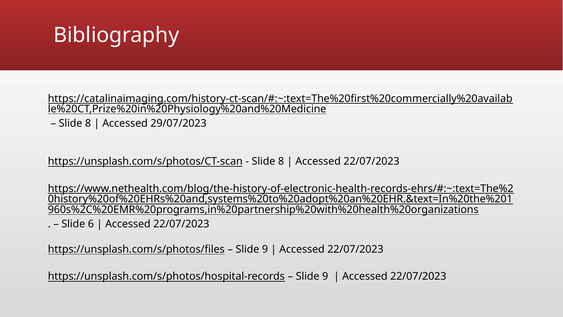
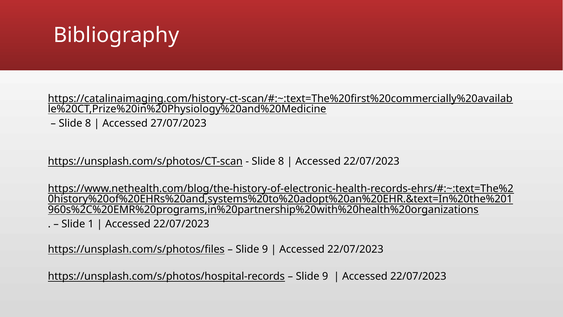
29/07/2023: 29/07/2023 -> 27/07/2023 (179, 123)
6: 6 -> 1 (91, 224)
